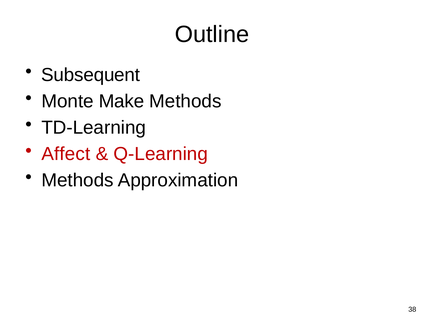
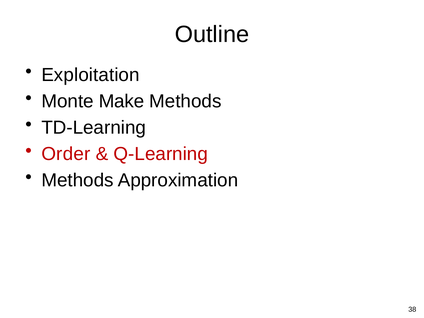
Subsequent: Subsequent -> Exploitation (91, 75)
Affect: Affect -> Order (66, 154)
